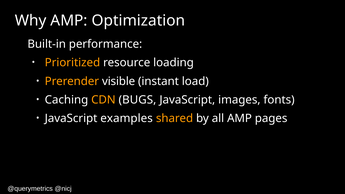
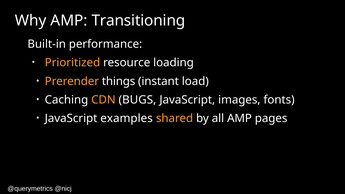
Optimization: Optimization -> Transitioning (138, 21)
visible: visible -> things (119, 81)
